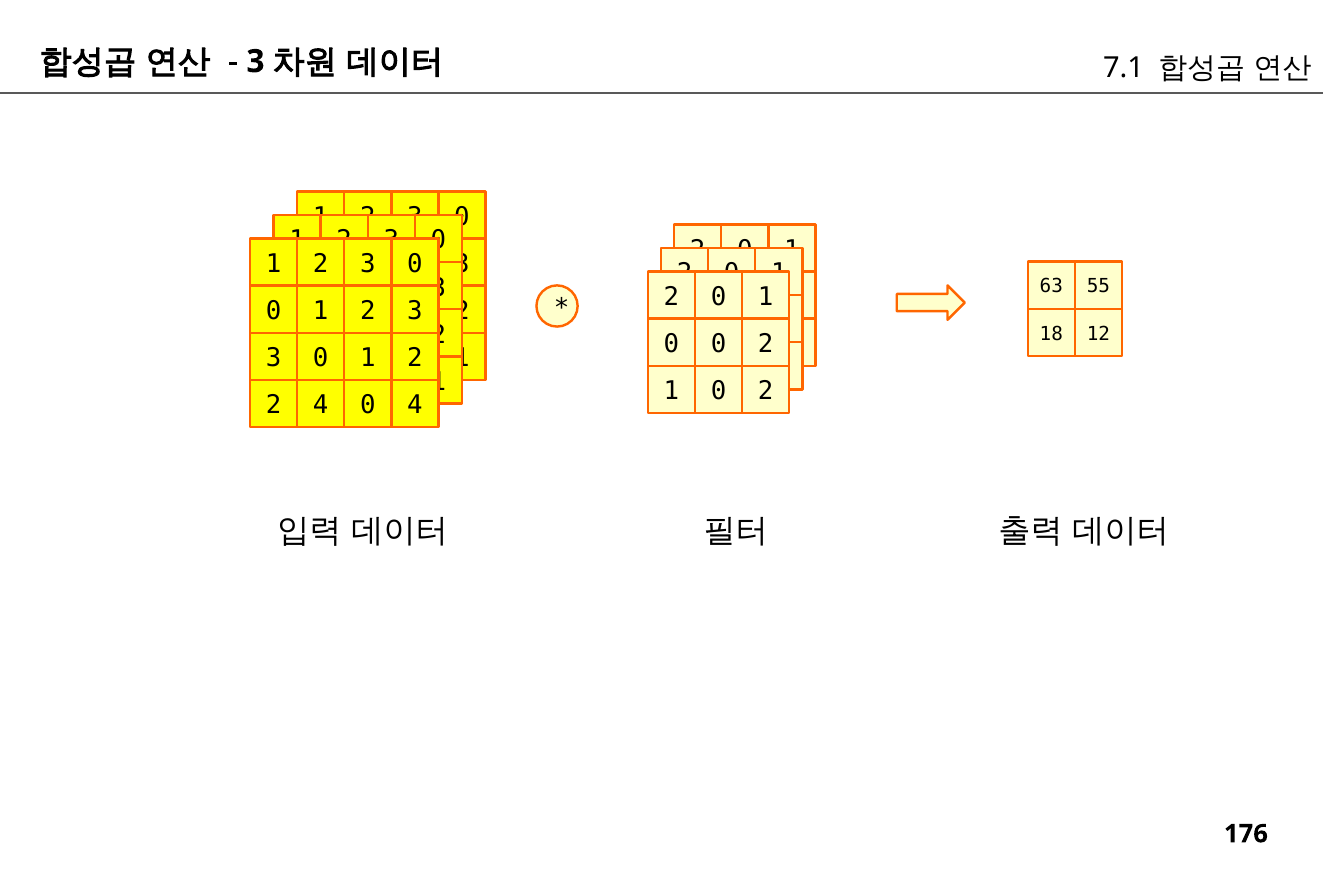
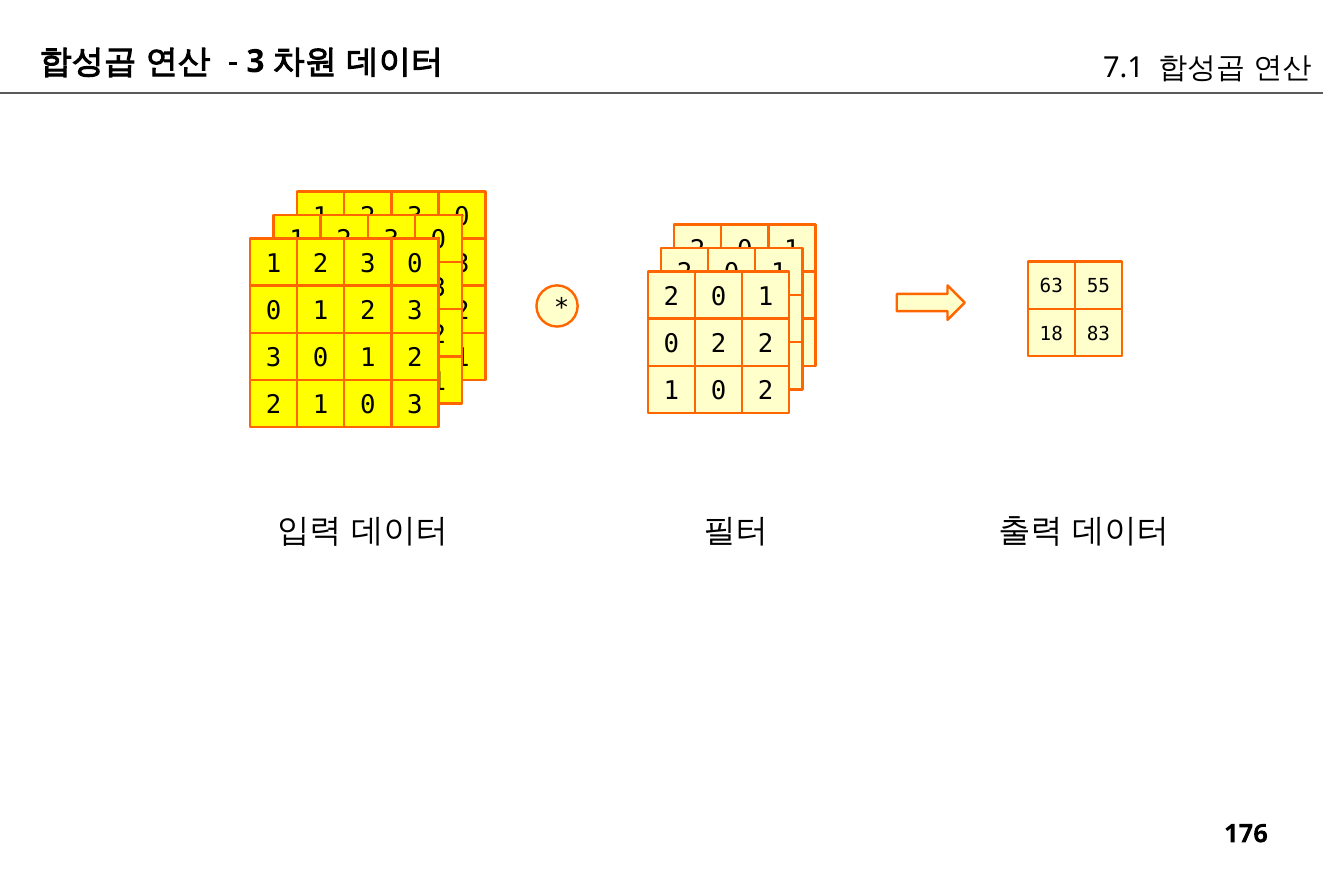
12: 12 -> 83 (1098, 334)
0: 0 -> 2 (719, 344)
4: 4 -> 1 (321, 405)
0 4: 4 -> 3 (415, 405)
